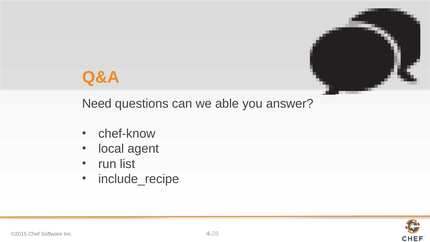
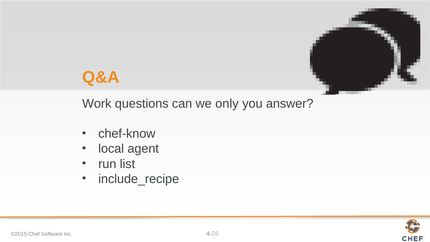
Need: Need -> Work (97, 104)
able: able -> only (227, 104)
